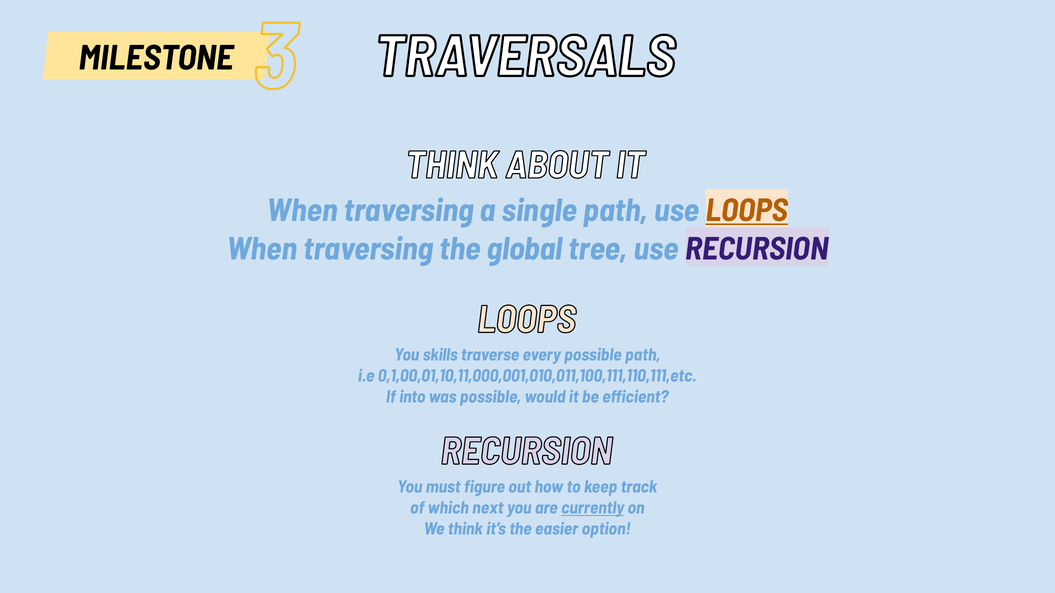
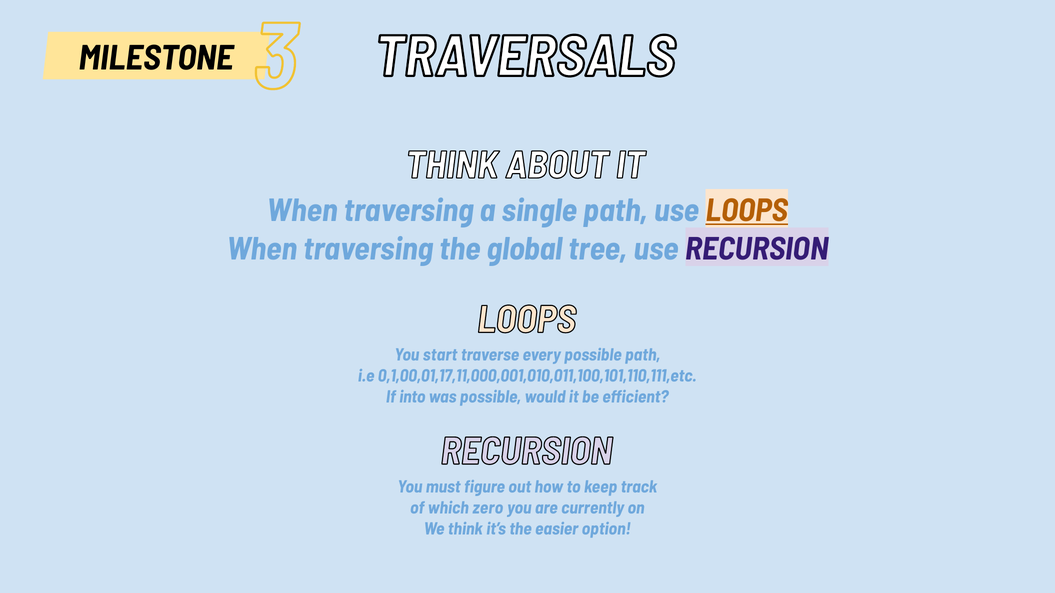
skills: skills -> start (440, 355)
0,1,00,01,10,11,000,001,010,011,100,111,110,111,etc: 0,1,00,01,10,11,000,001,010,011,100,111,110,111,etc -> 0,1,00,01,17,11,000,001,010,011,100,101,110,111,etc (537, 376)
next: next -> zero (488, 508)
currently underline: present -> none (593, 508)
